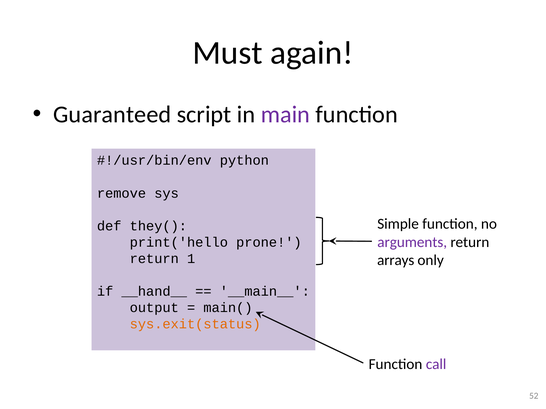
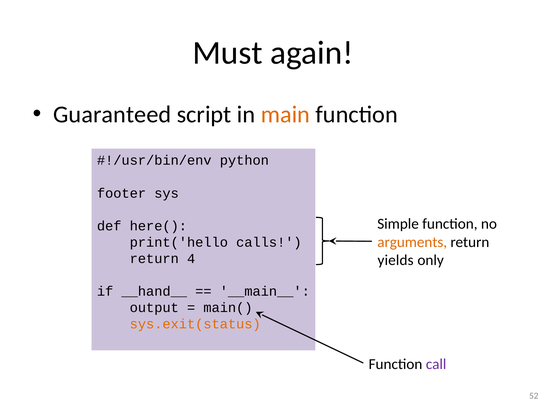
main colour: purple -> orange (285, 115)
remove: remove -> footer (121, 193)
they(: they( -> here( (158, 226)
arguments colour: purple -> orange (412, 242)
prone: prone -> calls (269, 243)
1: 1 -> 4 (191, 259)
arrays: arrays -> yields (396, 261)
